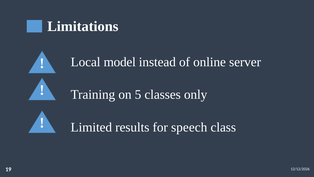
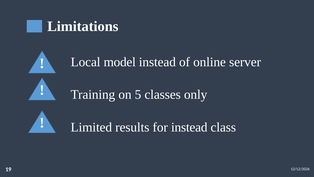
for speech: speech -> instead (189, 127)
